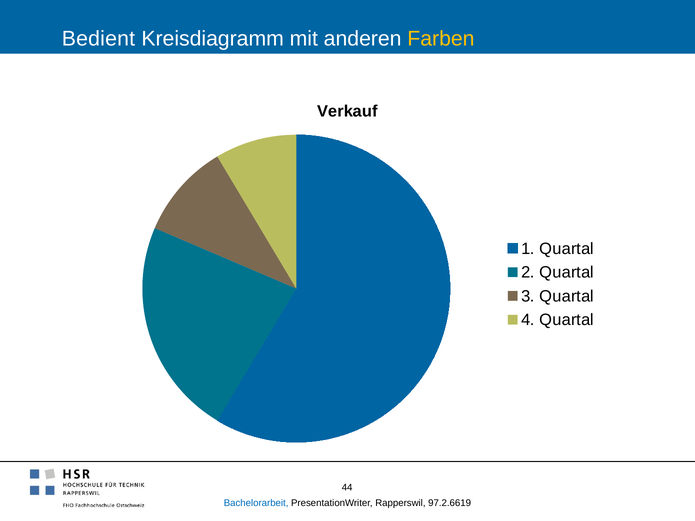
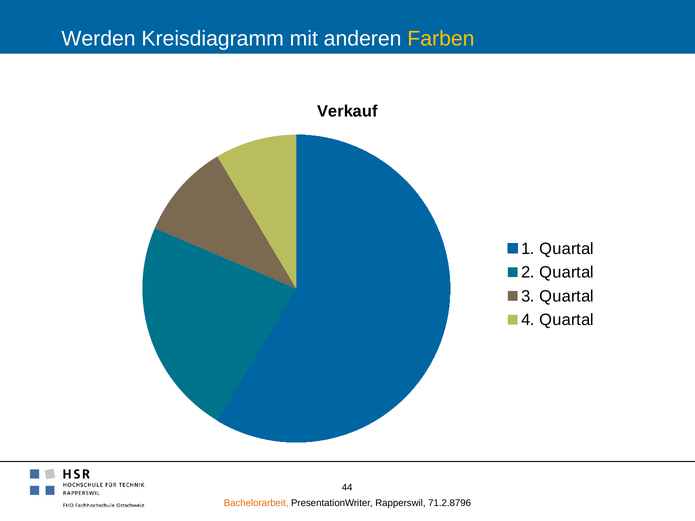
Bedient: Bedient -> Werden (99, 39)
Bachelorarbeit colour: blue -> orange (256, 503)
97.2.6619: 97.2.6619 -> 71.2.8796 (450, 503)
